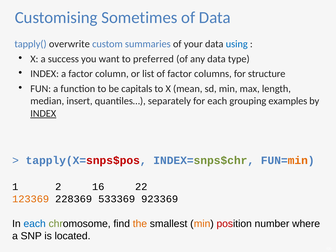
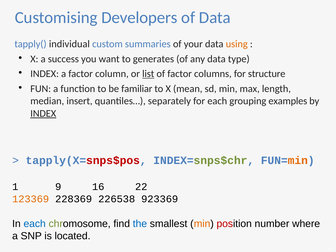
Sometimes: Sometimes -> Developers (139, 18)
overwrite: overwrite -> individual (69, 44)
using colour: blue -> orange (237, 44)
preferred: preferred -> generates (153, 59)
list underline: none -> present (148, 74)
capitals: capitals -> familiar (137, 89)
2: 2 -> 9 (58, 187)
533369: 533369 -> 226538 (117, 199)
the colour: orange -> blue (140, 224)
